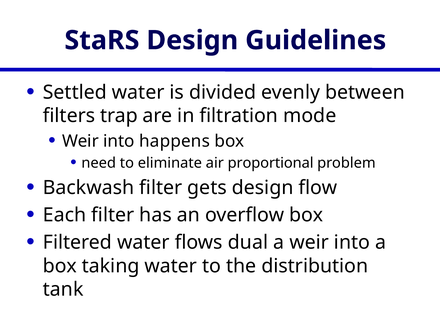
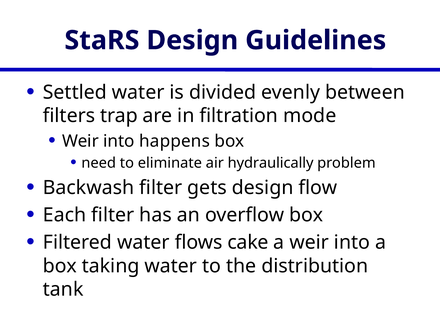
proportional: proportional -> hydraulically (271, 163)
dual: dual -> cake (248, 242)
